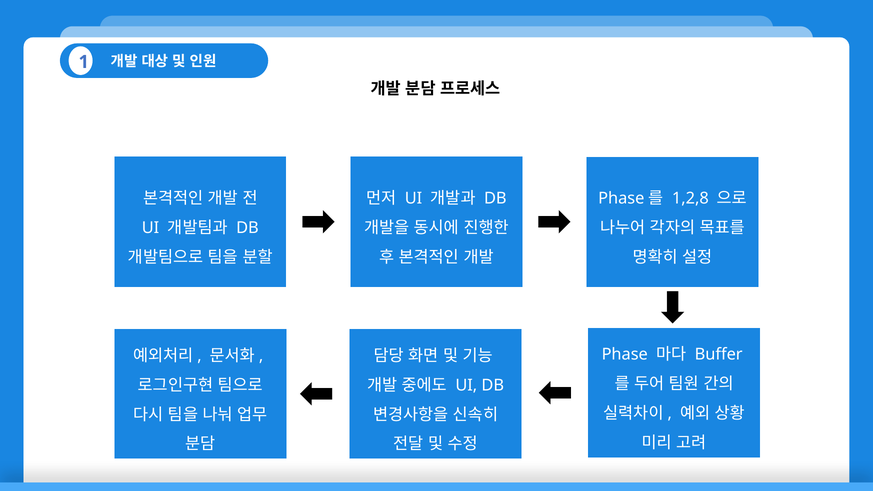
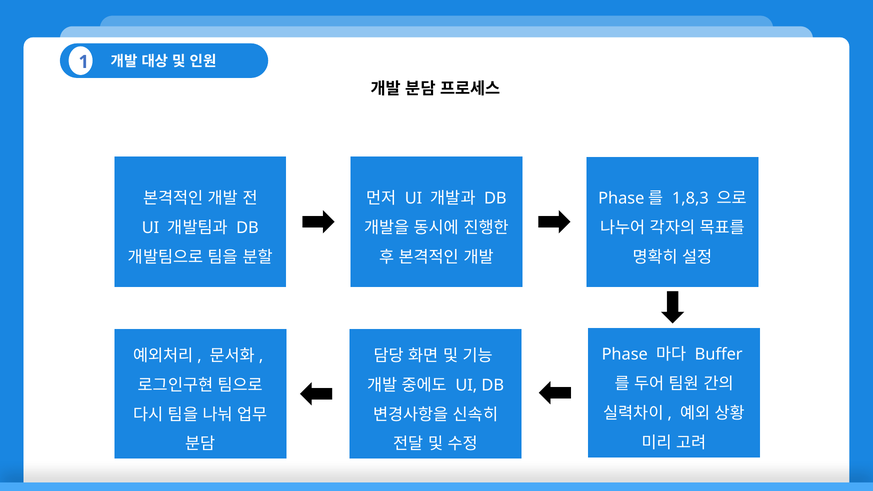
1,2,8: 1,2,8 -> 1,8,3 (690, 199)
